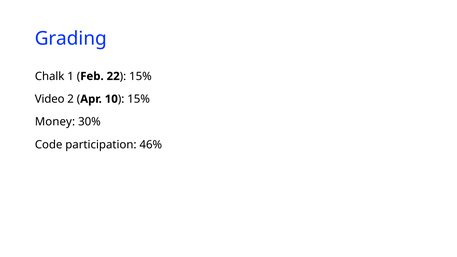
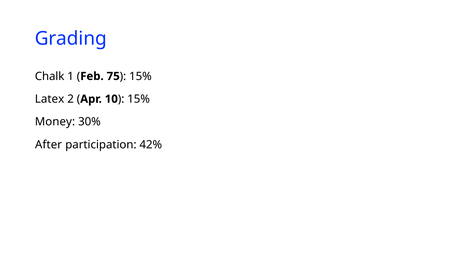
22: 22 -> 75 (113, 76)
Video: Video -> Latex (50, 99)
Code: Code -> After (49, 145)
46%: 46% -> 42% (151, 145)
